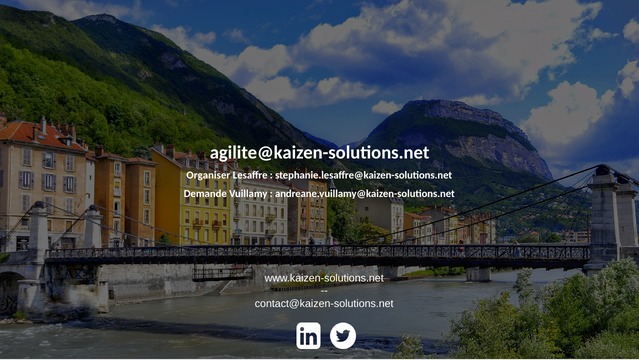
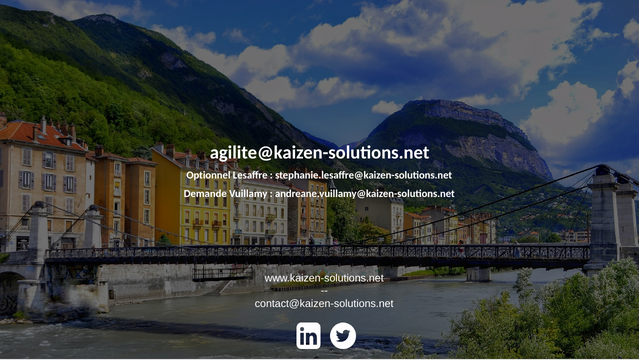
Organiser: Organiser -> Optionnel (208, 175)
